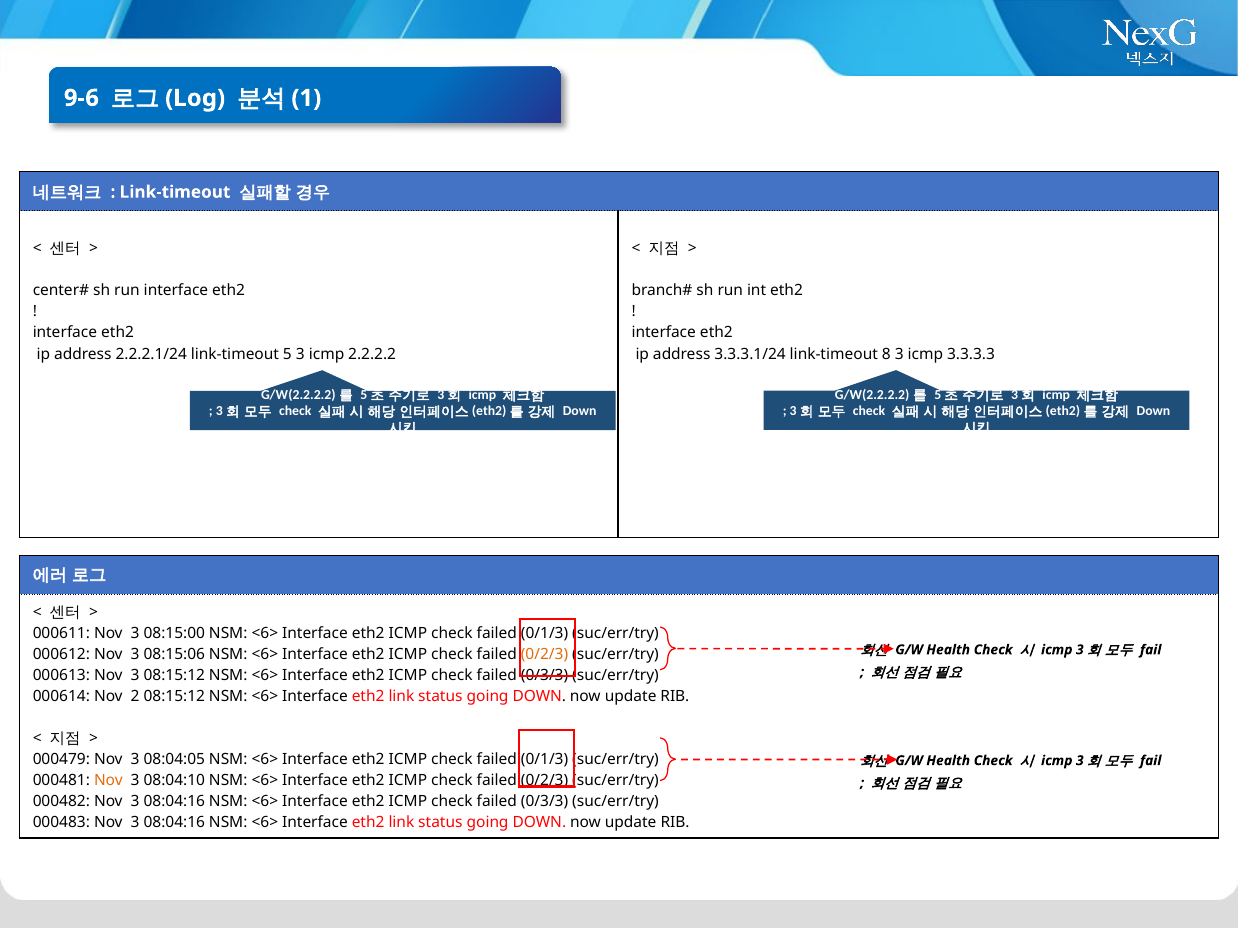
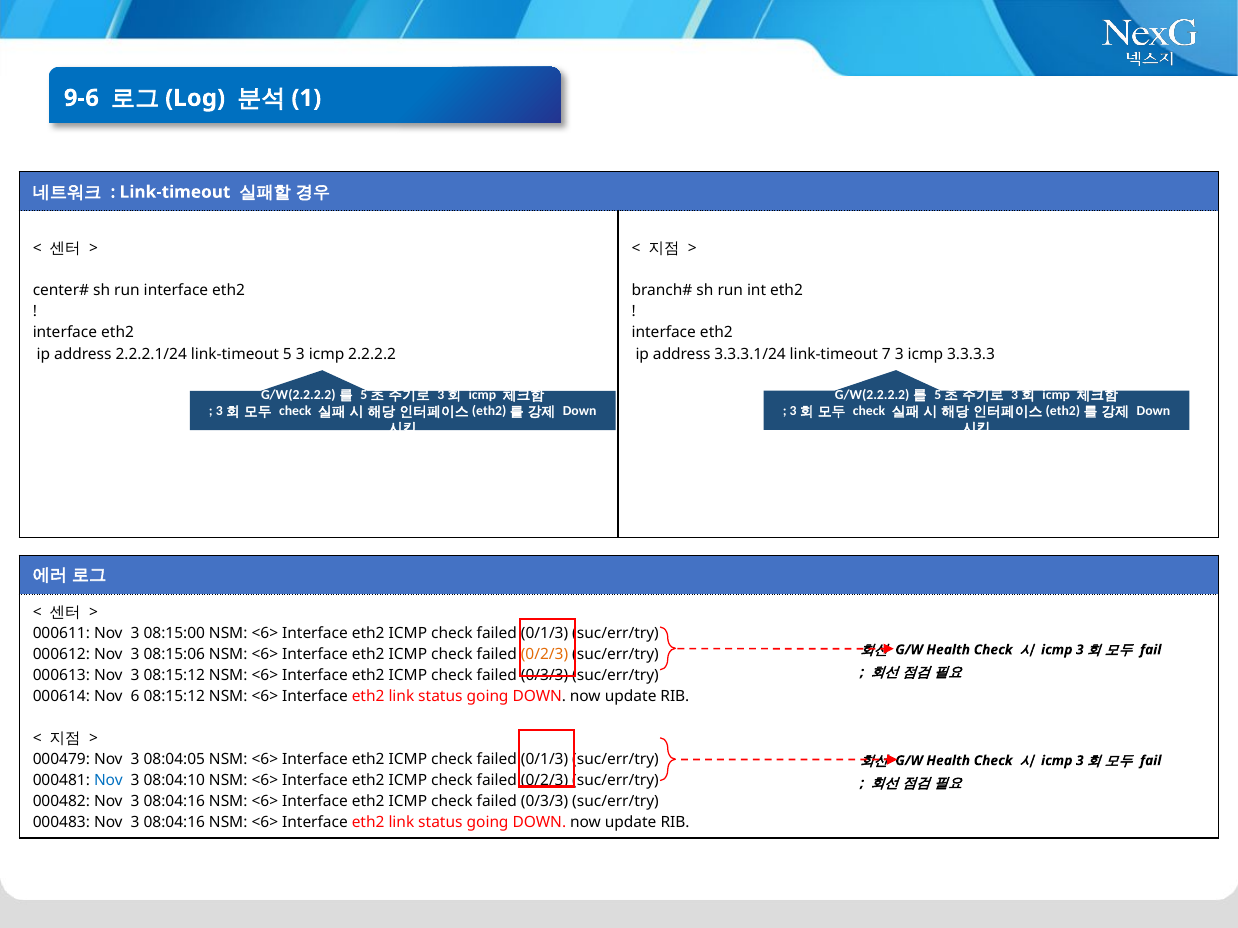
8: 8 -> 7 (886, 354)
2: 2 -> 6 (135, 696)
Nov colour: orange -> blue (108, 781)
